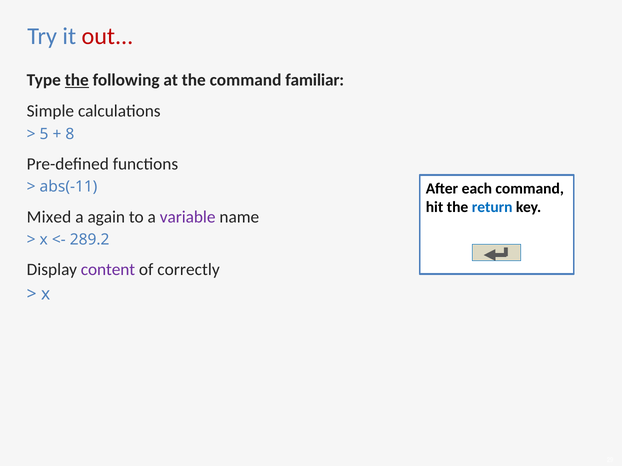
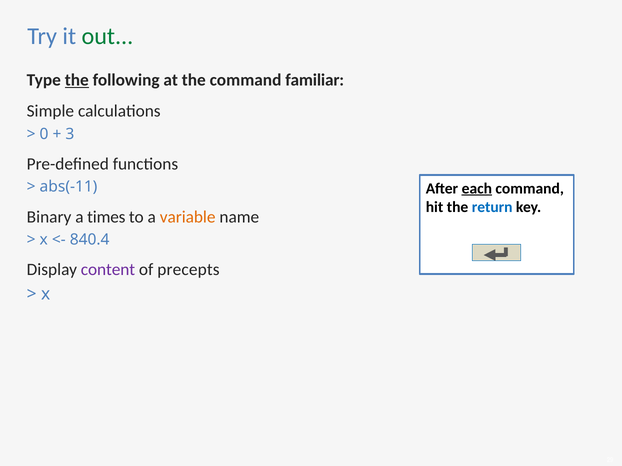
out colour: red -> green (107, 36)
5: 5 -> 0 (44, 134)
8: 8 -> 3 (70, 134)
each underline: none -> present (477, 189)
Mixed: Mixed -> Binary (49, 217)
again: again -> times (106, 217)
variable colour: purple -> orange (188, 217)
289.2: 289.2 -> 840.4 (90, 240)
correctly: correctly -> precepts (188, 270)
